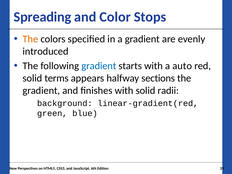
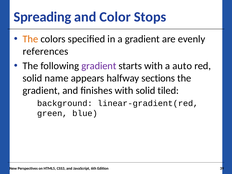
introduced: introduced -> references (45, 51)
gradient colour: blue -> purple (99, 66)
terms: terms -> name (57, 78)
radii: radii -> tiled (168, 91)
